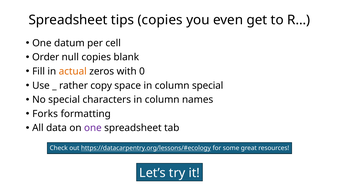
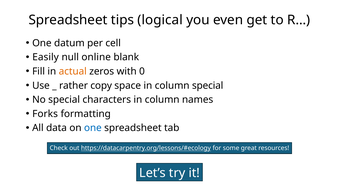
tips copies: copies -> logical (160, 20)
Order: Order -> Easily (46, 57)
null copies: copies -> online (96, 57)
one colour: purple -> blue (93, 128)
